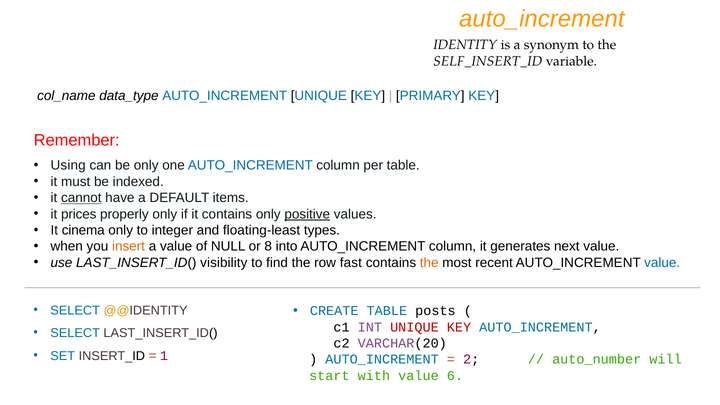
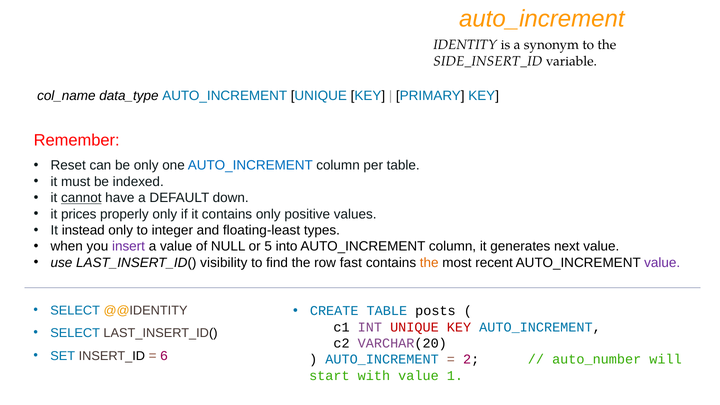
SELF_INSERT_ID: SELF_INSERT_ID -> SIDE_INSERT_ID (488, 61)
Using: Using -> Reset (68, 165)
items: items -> down (231, 198)
positive underline: present -> none (307, 214)
cinema: cinema -> instead (83, 230)
insert colour: orange -> purple (128, 246)
8: 8 -> 5 (268, 246)
value colour: blue -> purple (662, 263)
1: 1 -> 6 (164, 356)
6: 6 -> 1 (455, 376)
